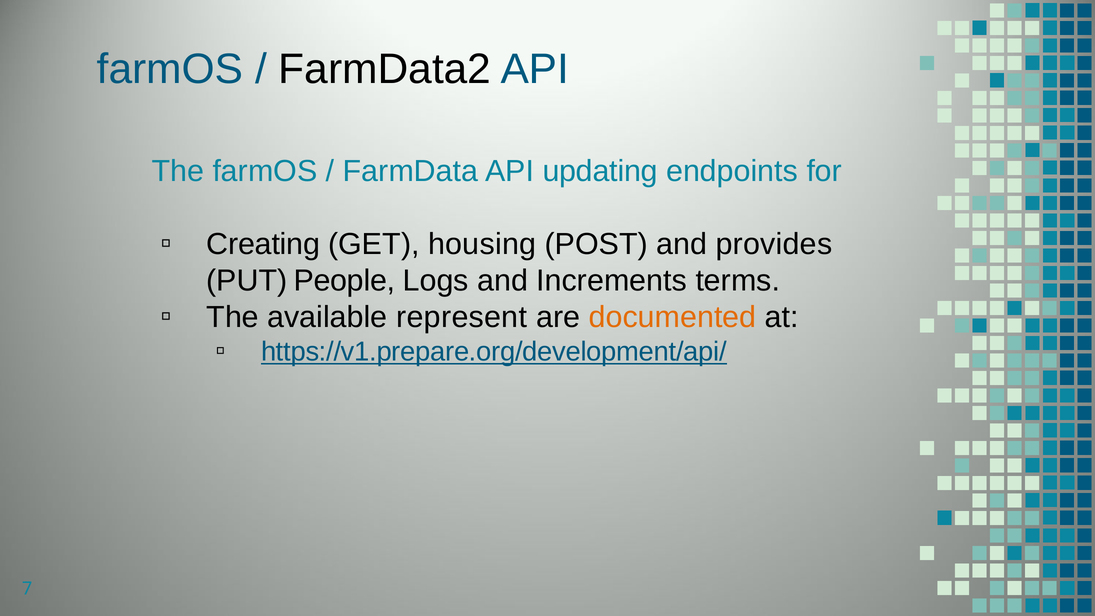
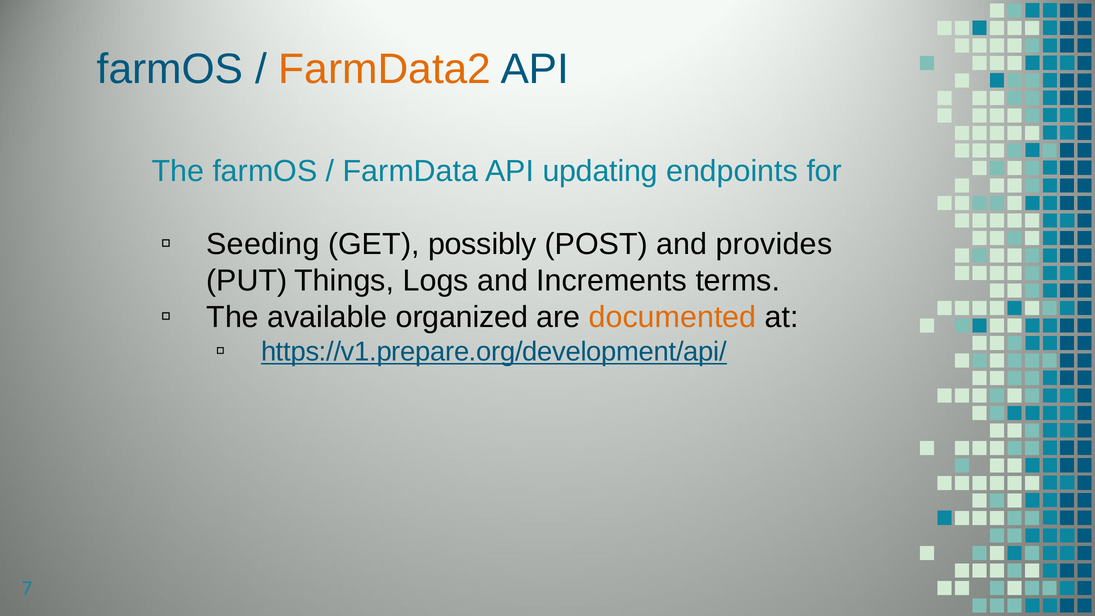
FarmData2 colour: black -> orange (385, 69)
Creating: Creating -> Seeding (263, 244)
housing: housing -> possibly (482, 244)
People: People -> Things (344, 281)
represent: represent -> organized (462, 317)
